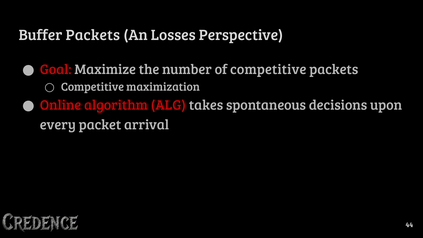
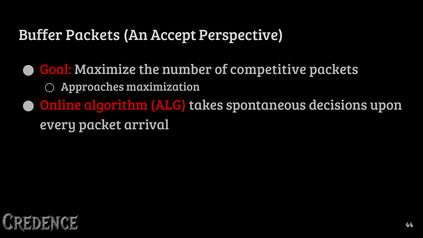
Losses: Losses -> Accept (173, 35)
Competitive: Competitive -> Approaches (92, 87)
